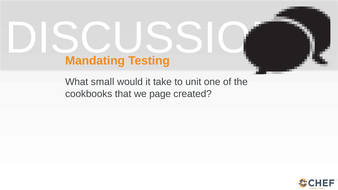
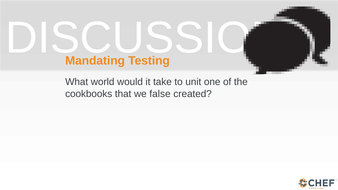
small: small -> world (103, 82)
page: page -> false (160, 94)
